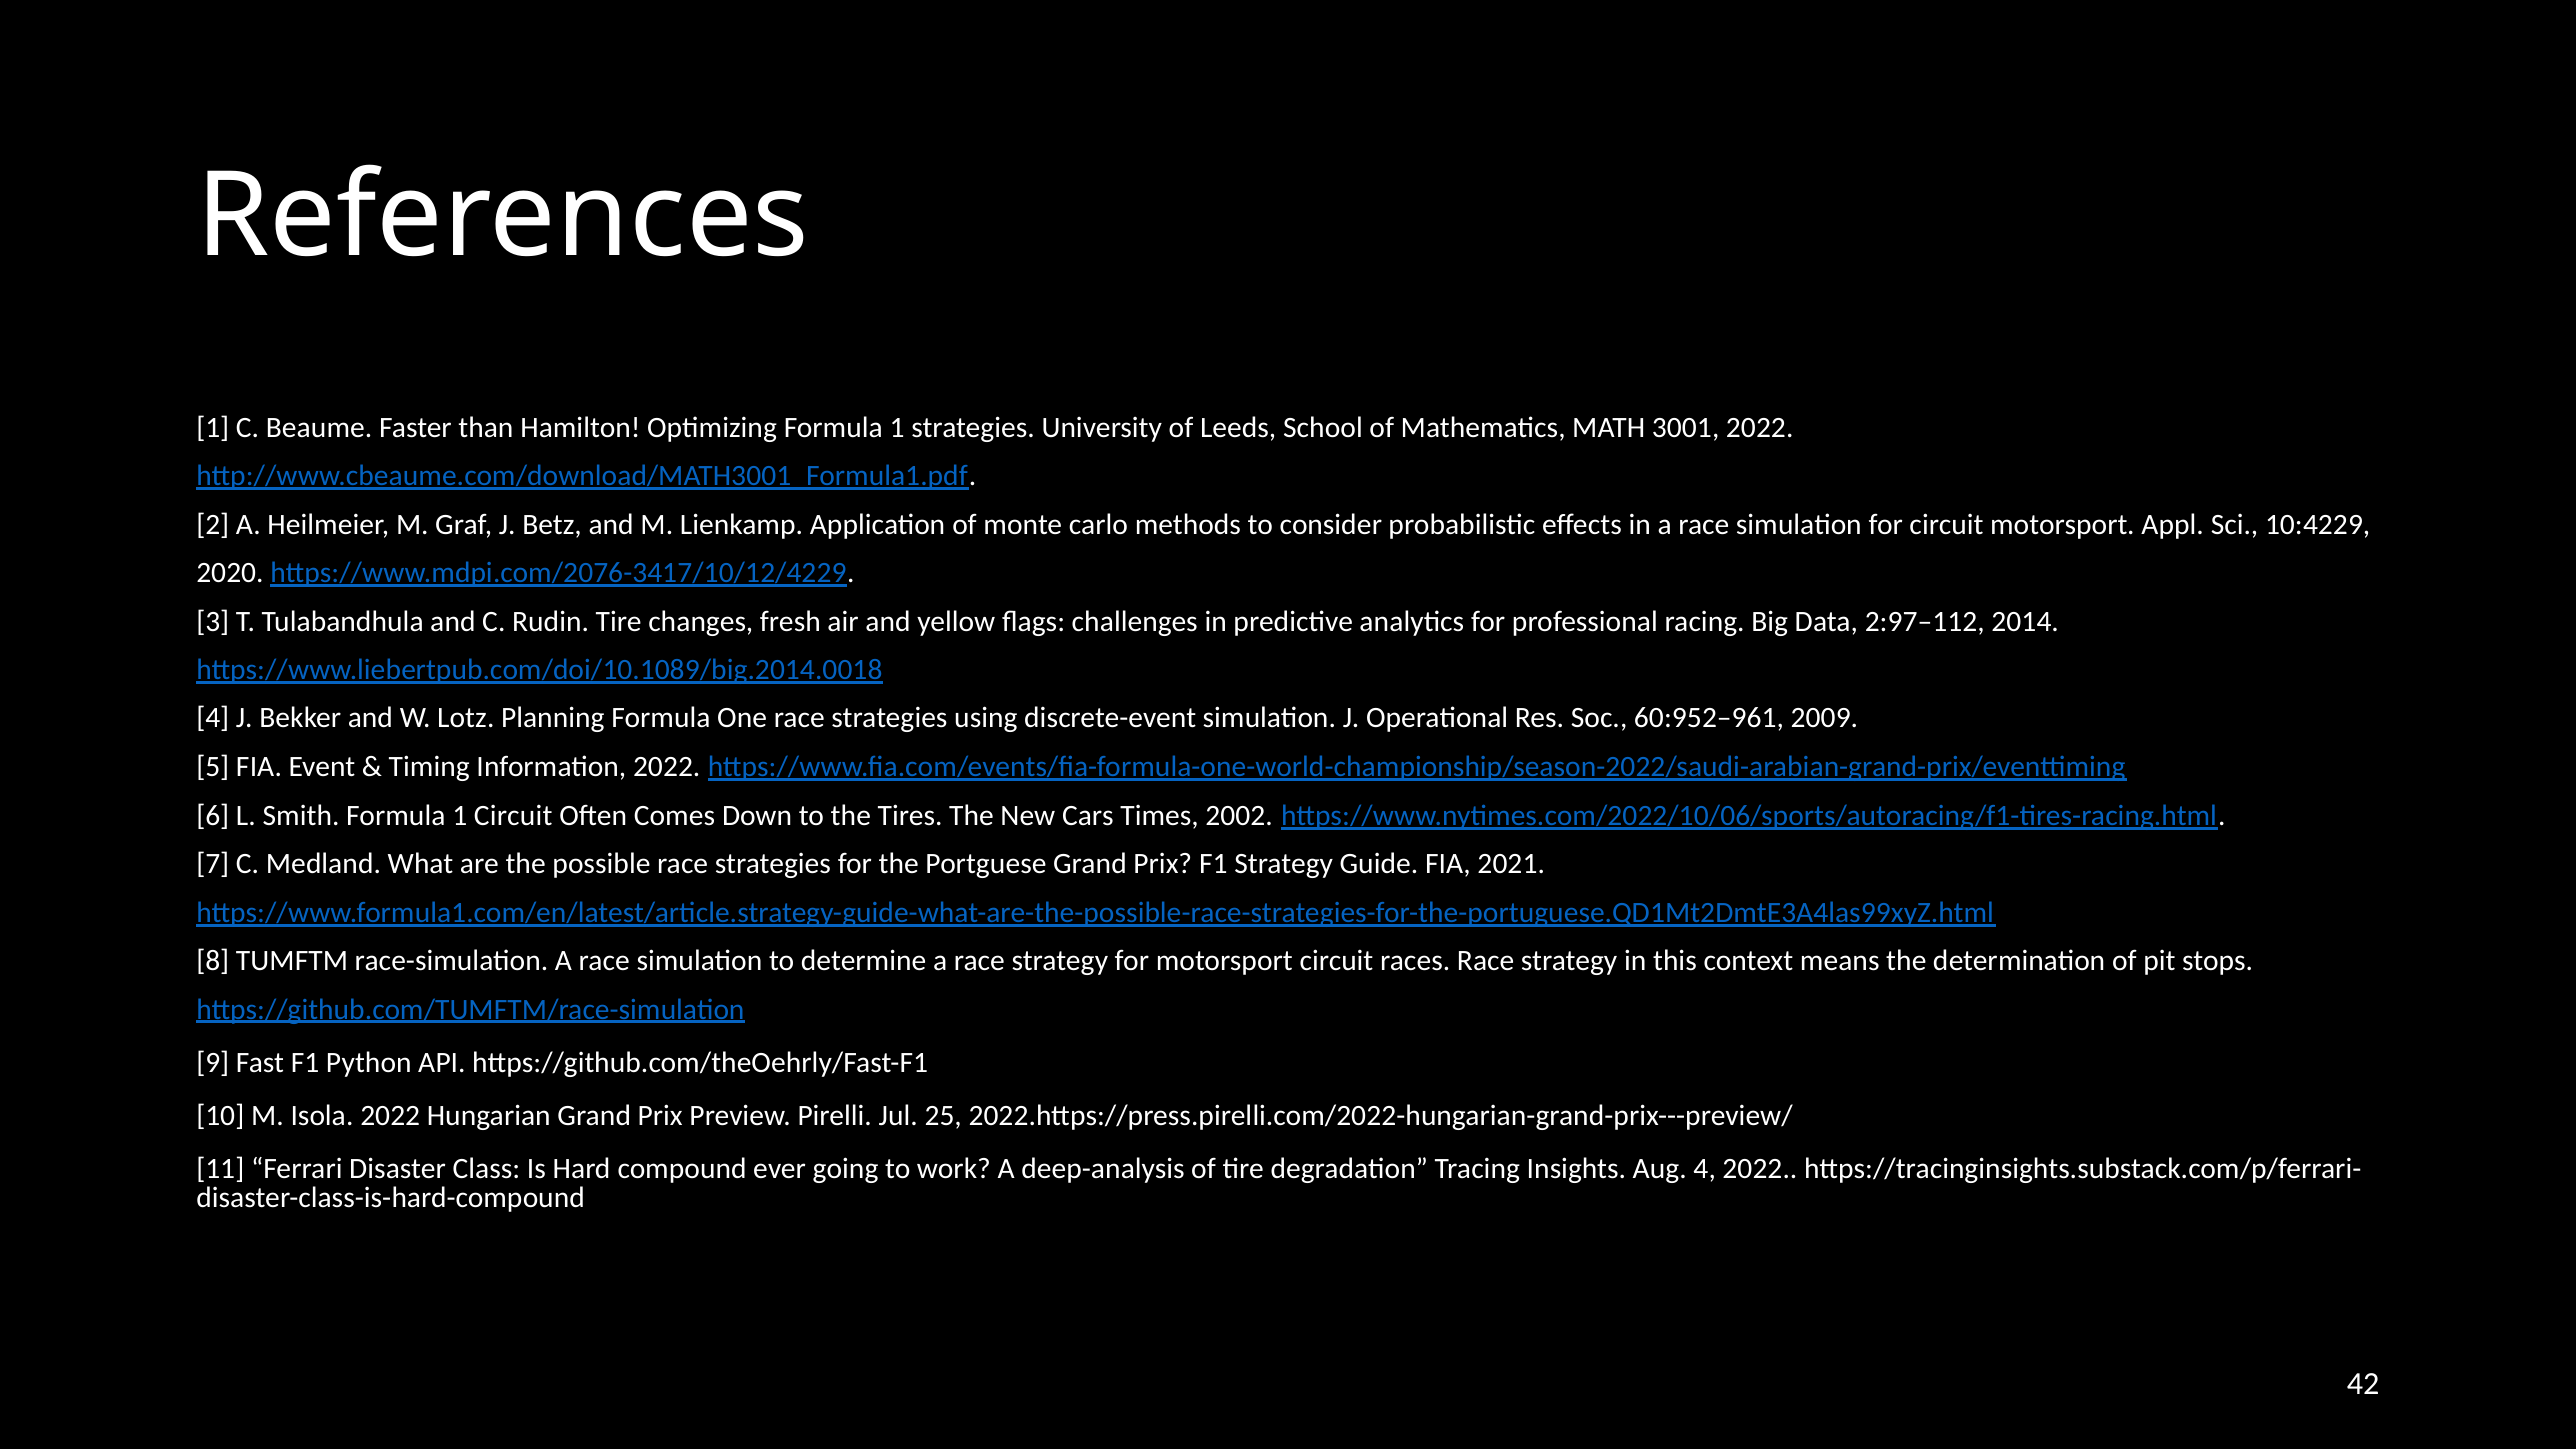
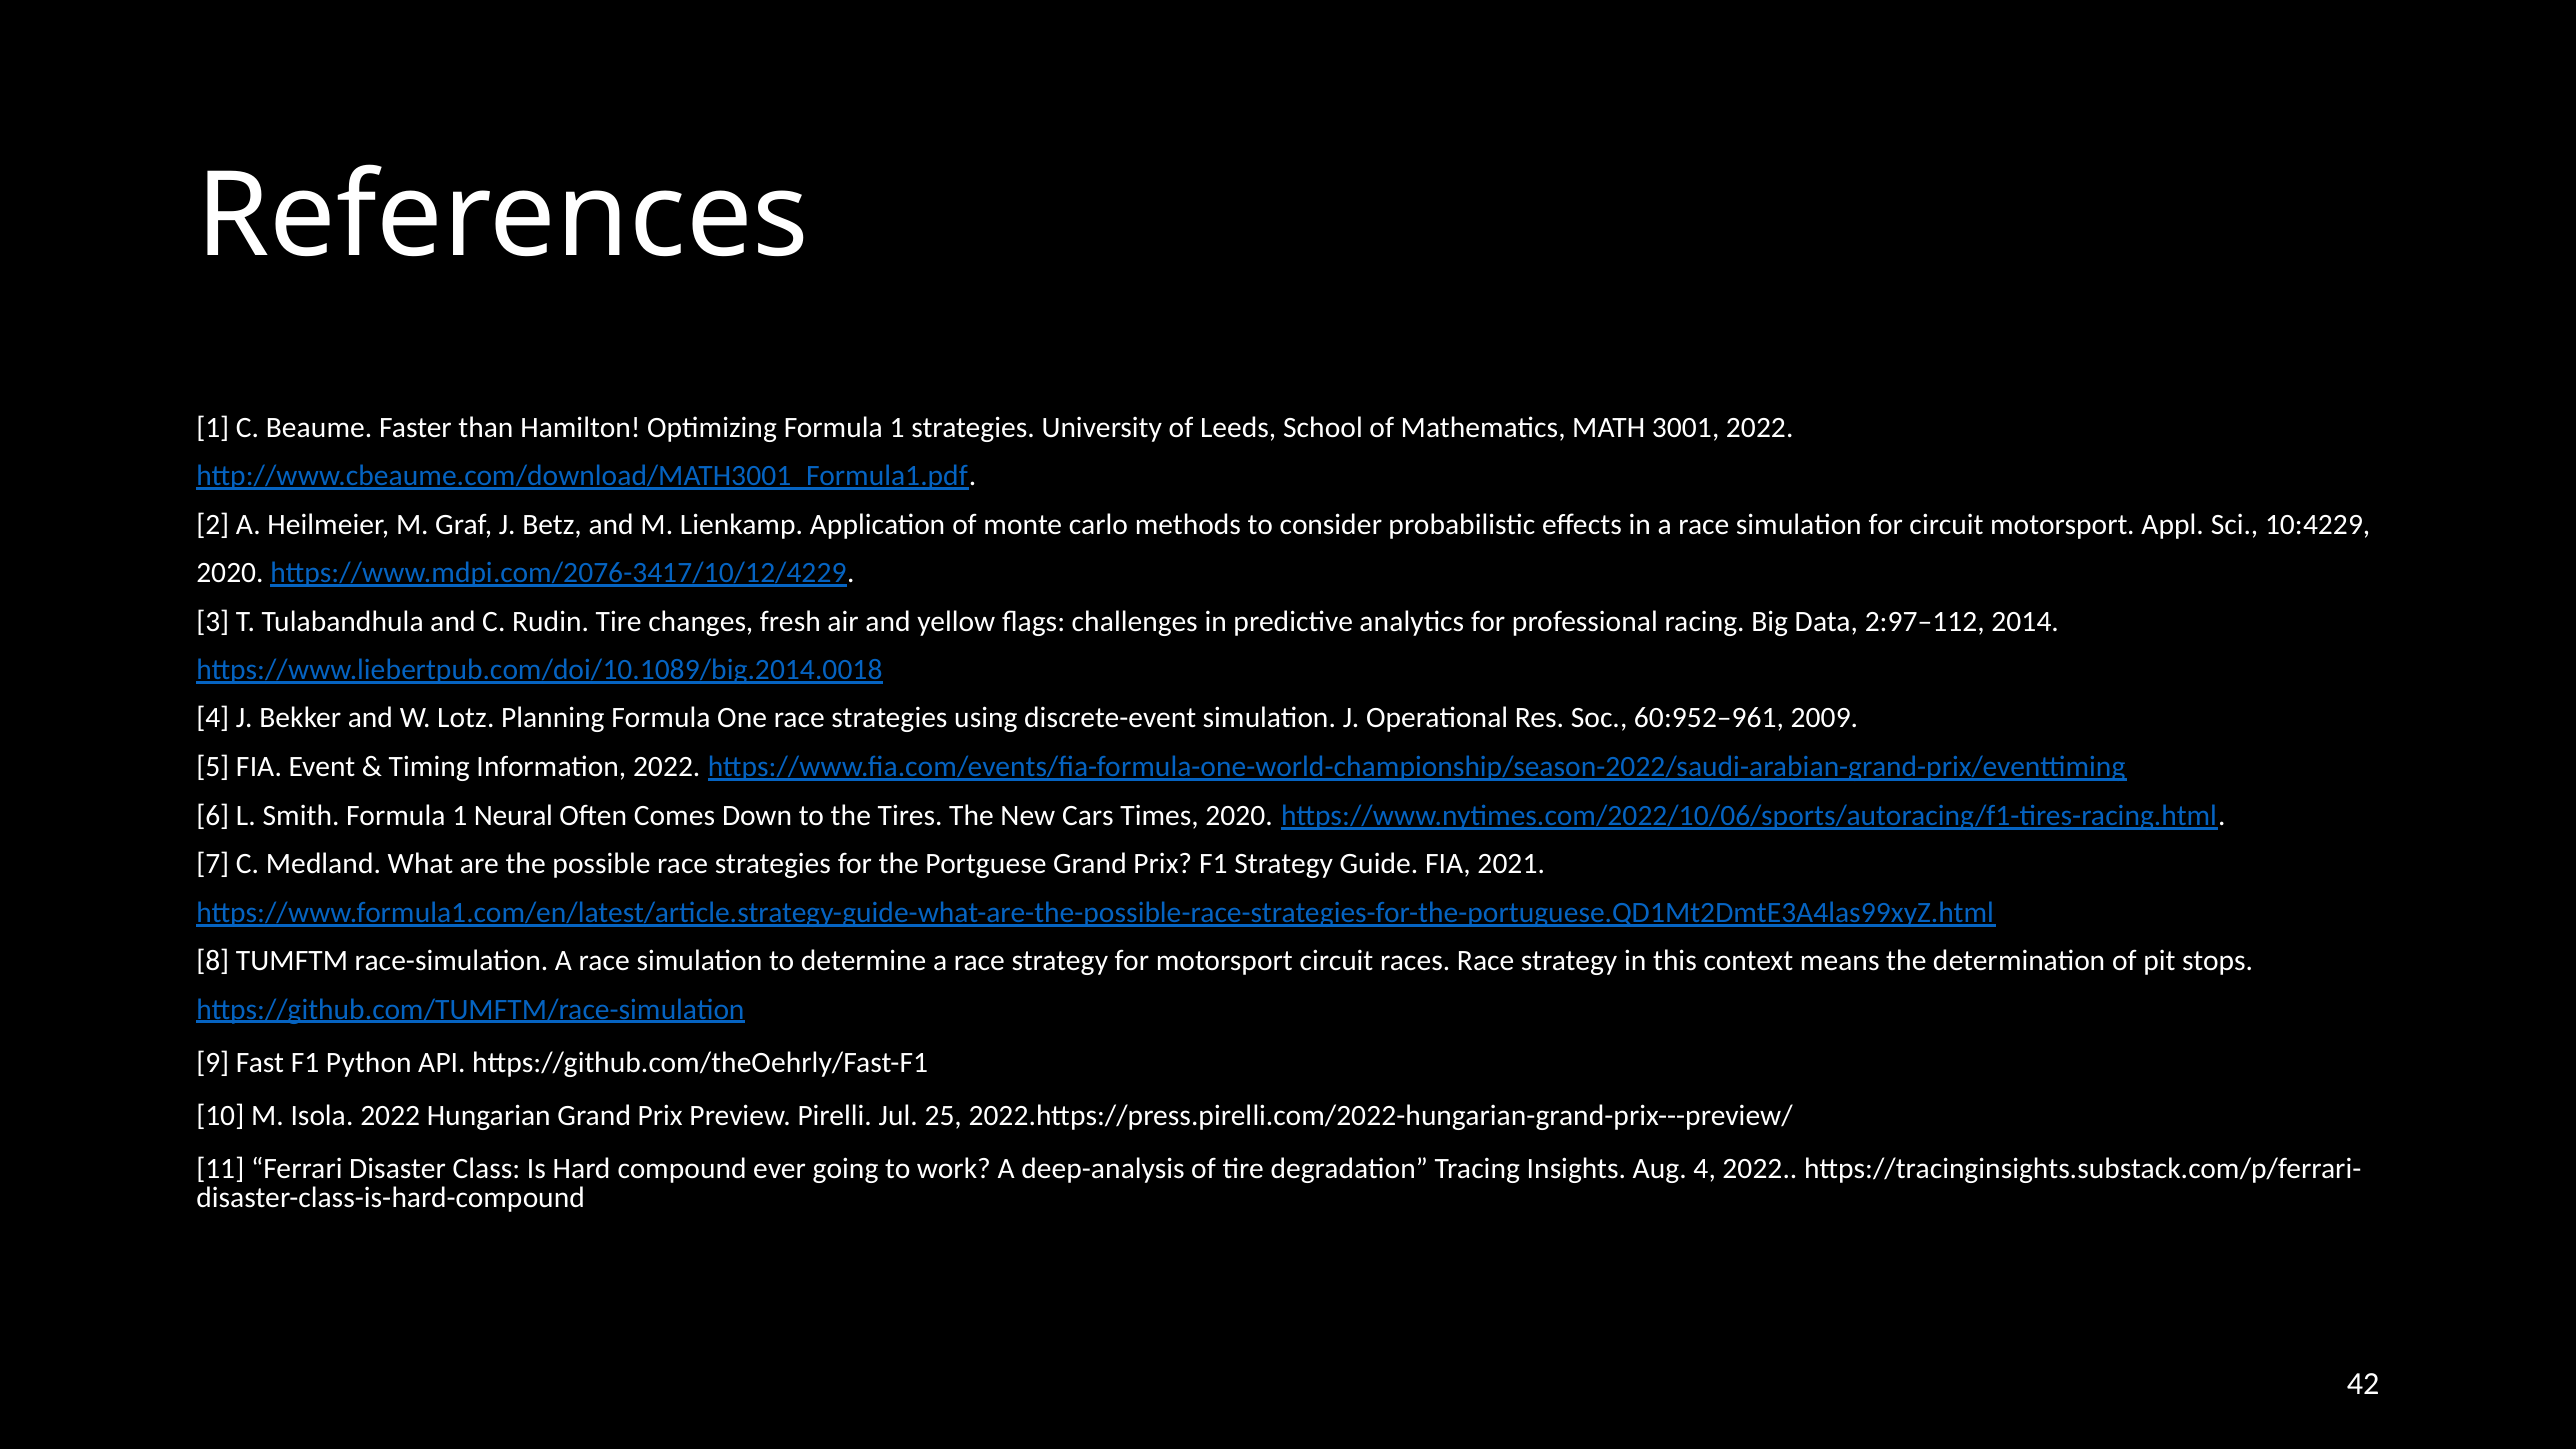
1 Circuit: Circuit -> Neural (513, 815)
Times 2002: 2002 -> 2020 (1239, 815)
